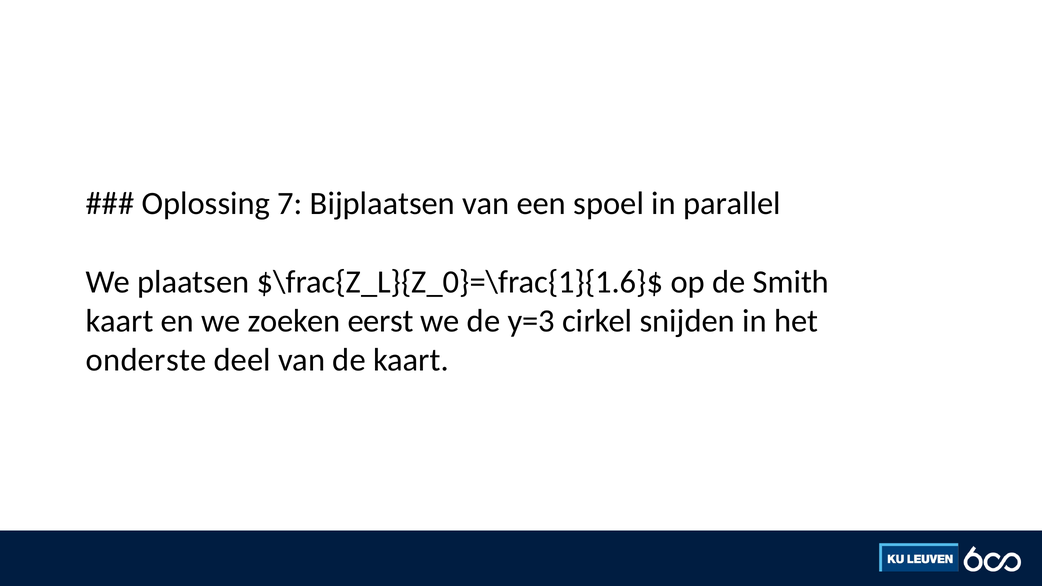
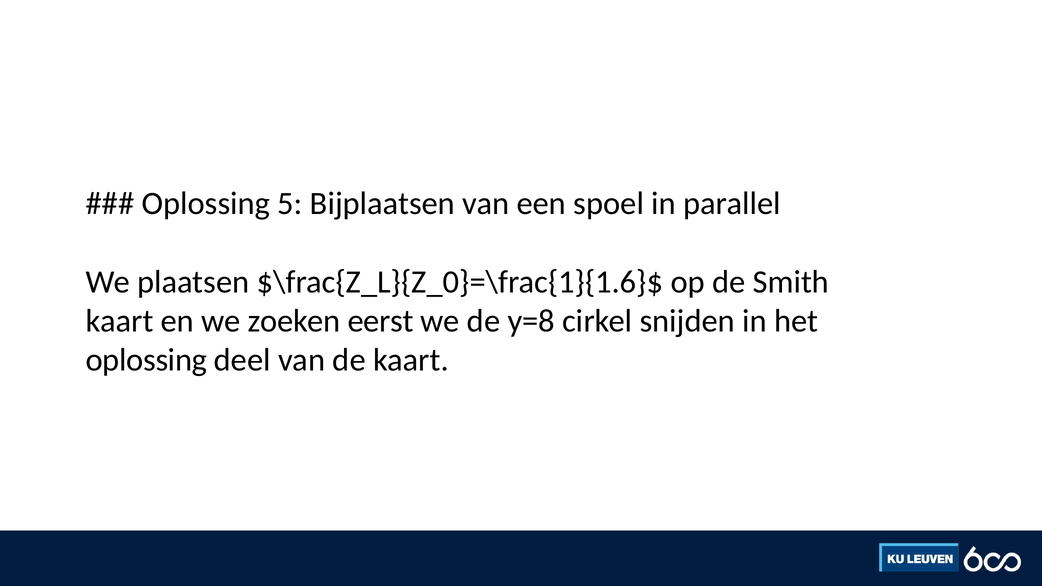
7: 7 -> 5 (290, 204)
y=3: y=3 -> y=8 (531, 321)
onderste: onderste -> oplossing (146, 360)
